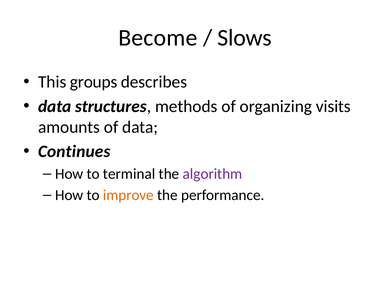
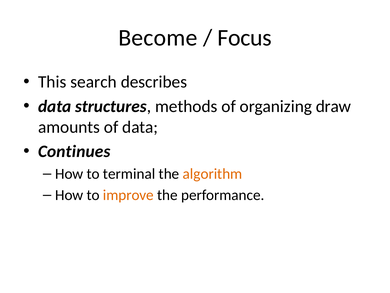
Slows: Slows -> Focus (245, 38)
groups: groups -> search (94, 82)
visits: visits -> draw (333, 106)
algorithm colour: purple -> orange (213, 174)
